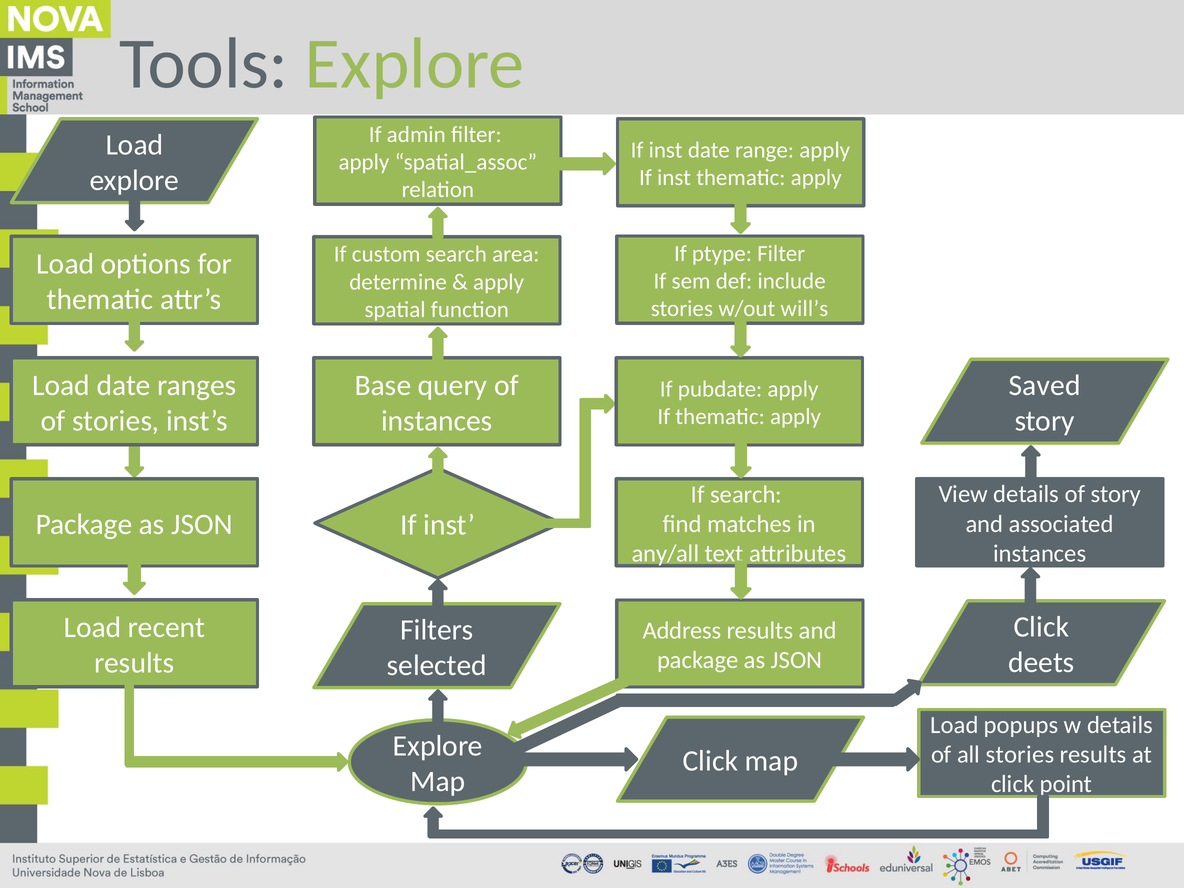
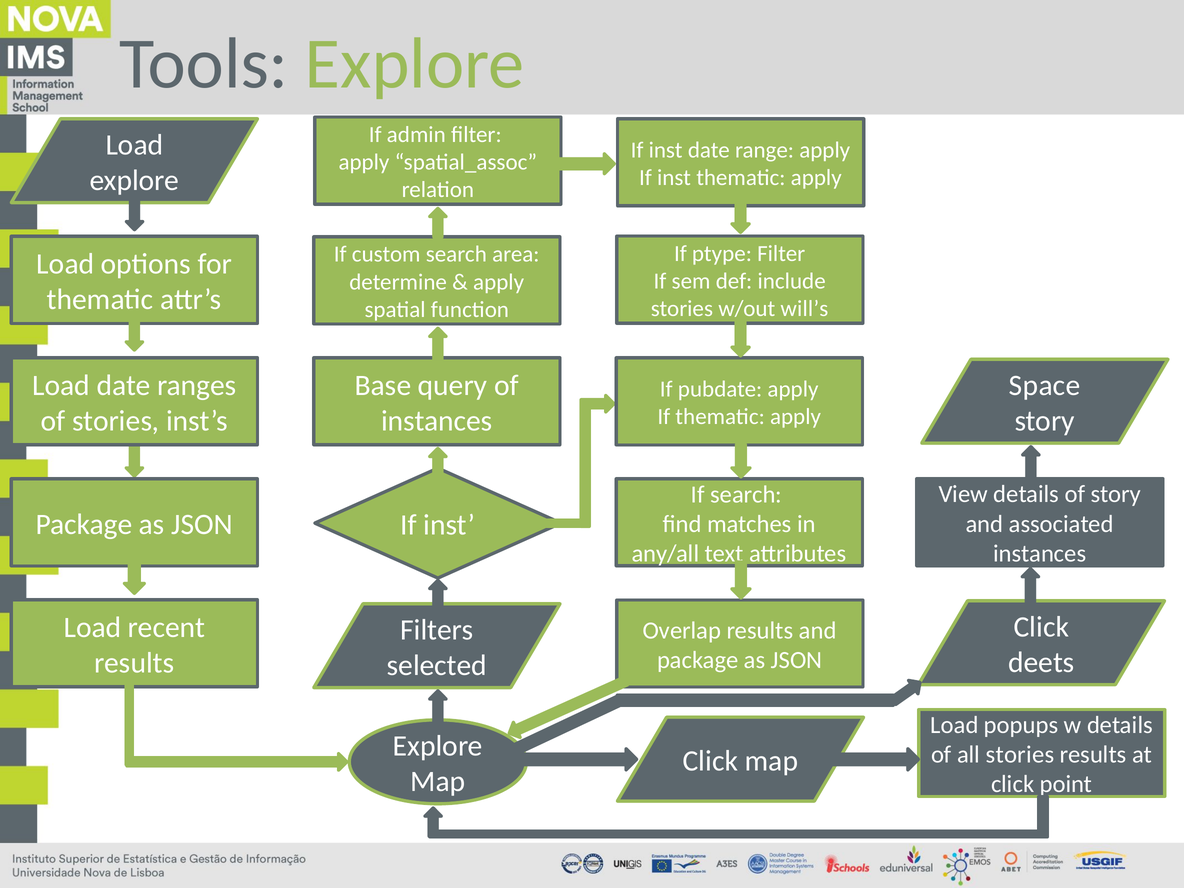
Saved: Saved -> Space (1045, 386)
Address: Address -> Overlap (682, 630)
